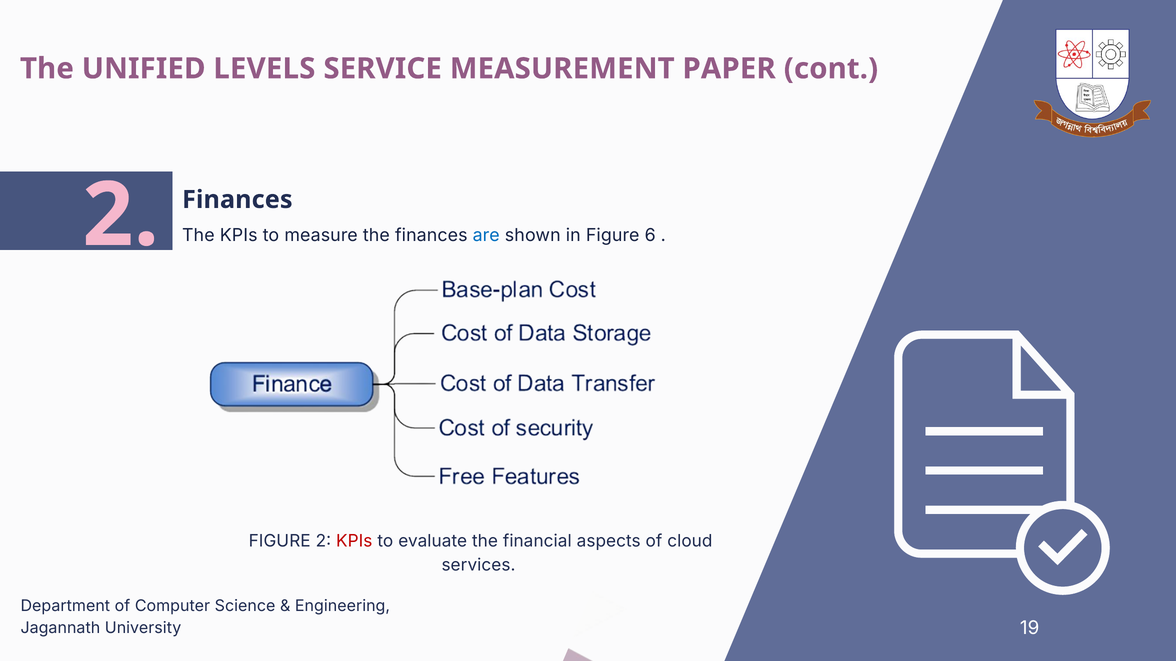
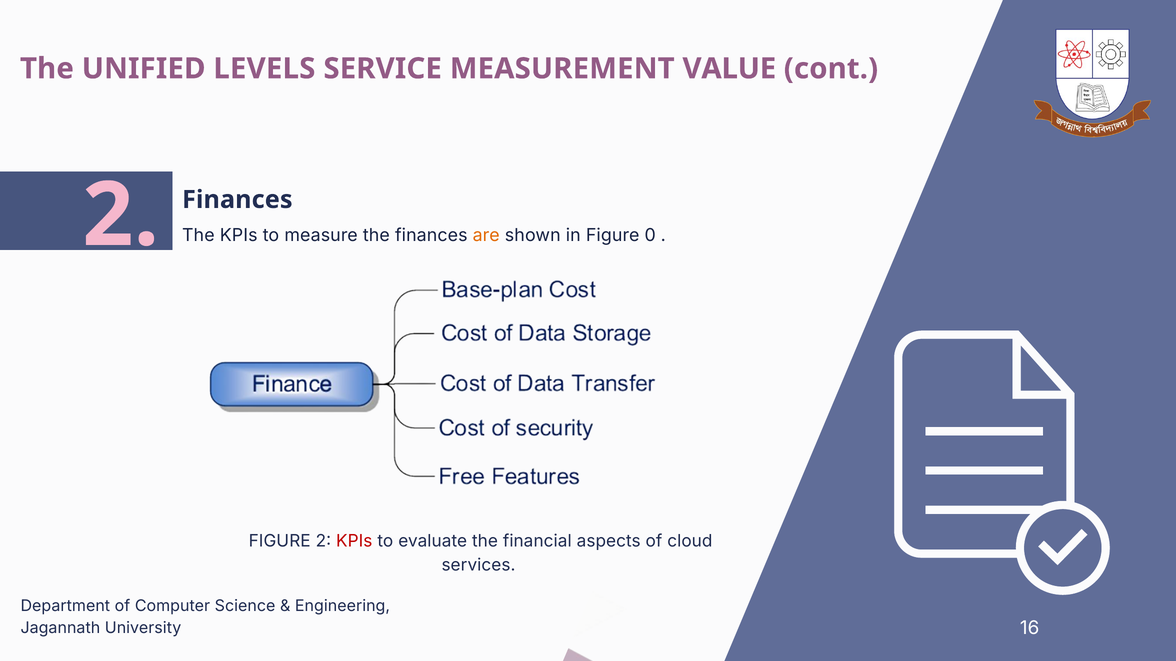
PAPER: PAPER -> VALUE (729, 69)
are colour: blue -> orange (486, 236)
6: 6 -> 0 (650, 236)
19: 19 -> 16 (1030, 628)
